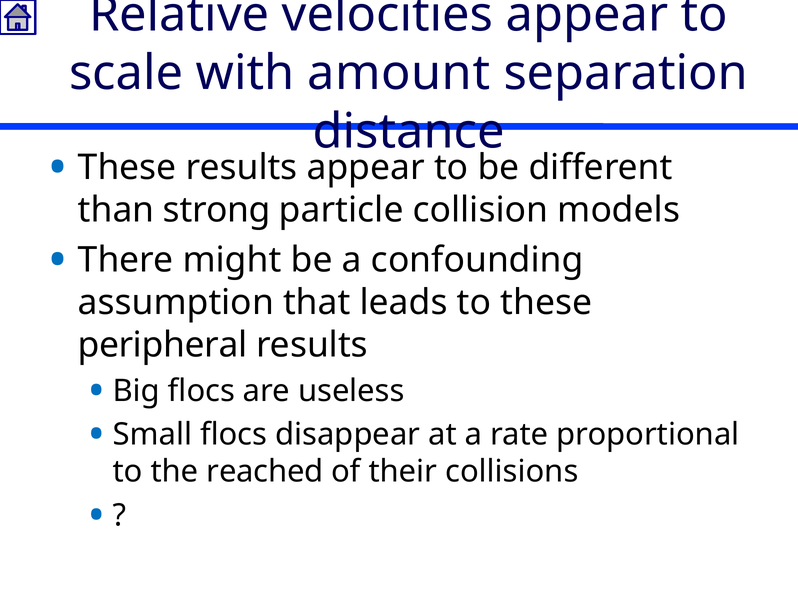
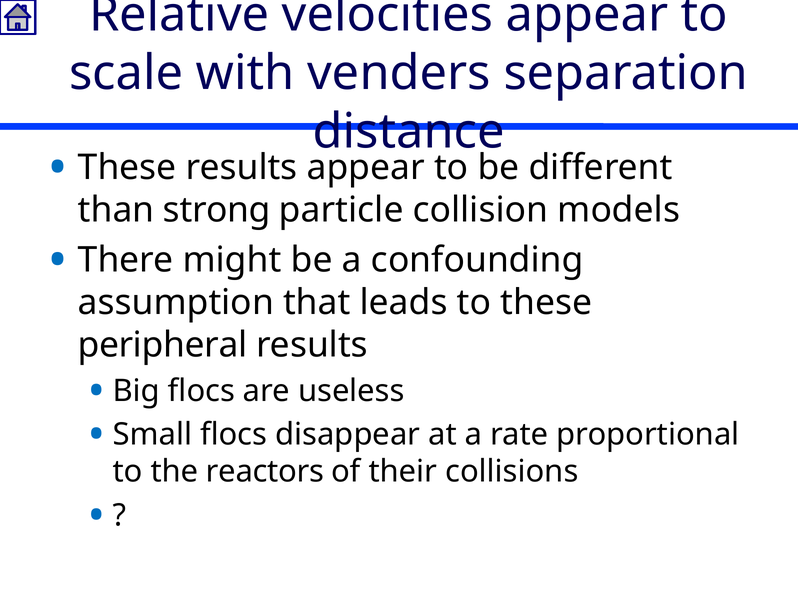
amount: amount -> venders (399, 73)
reached: reached -> reactors (265, 471)
